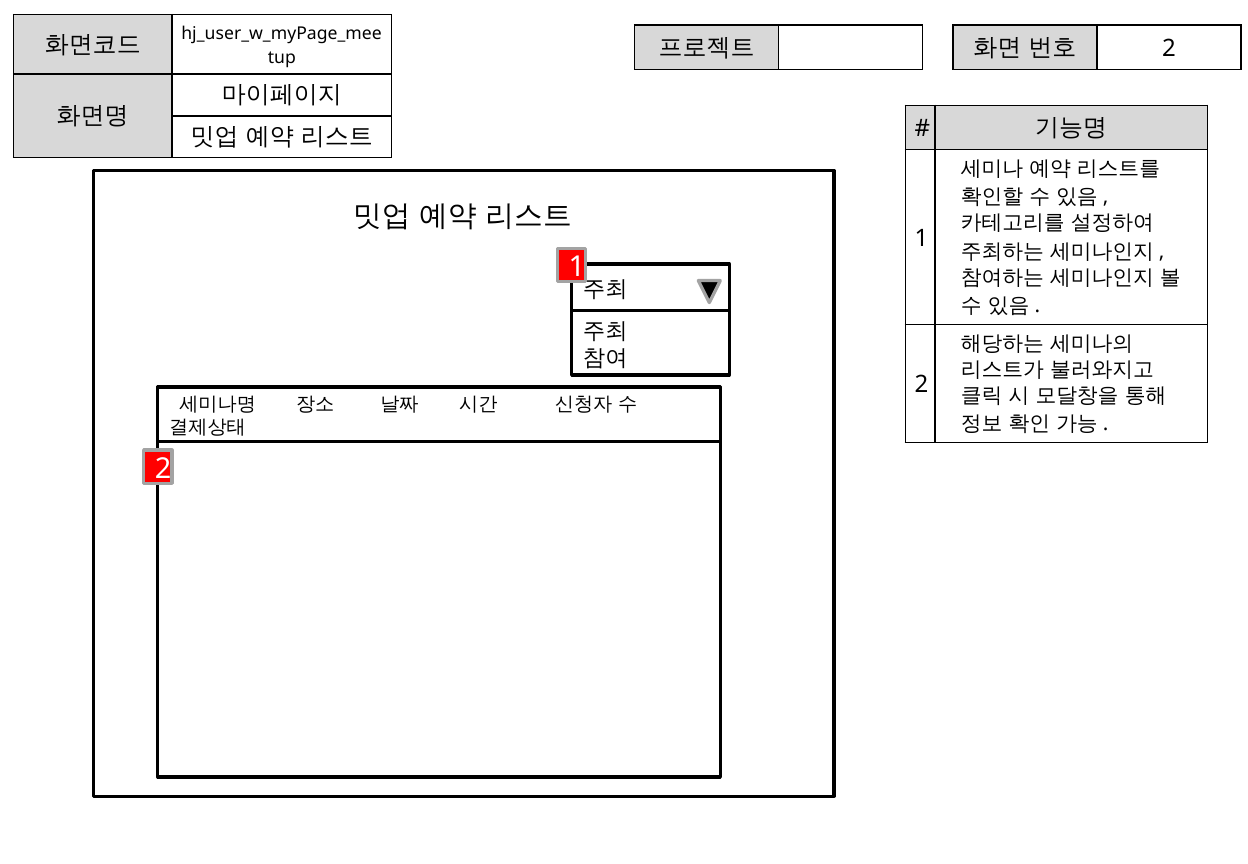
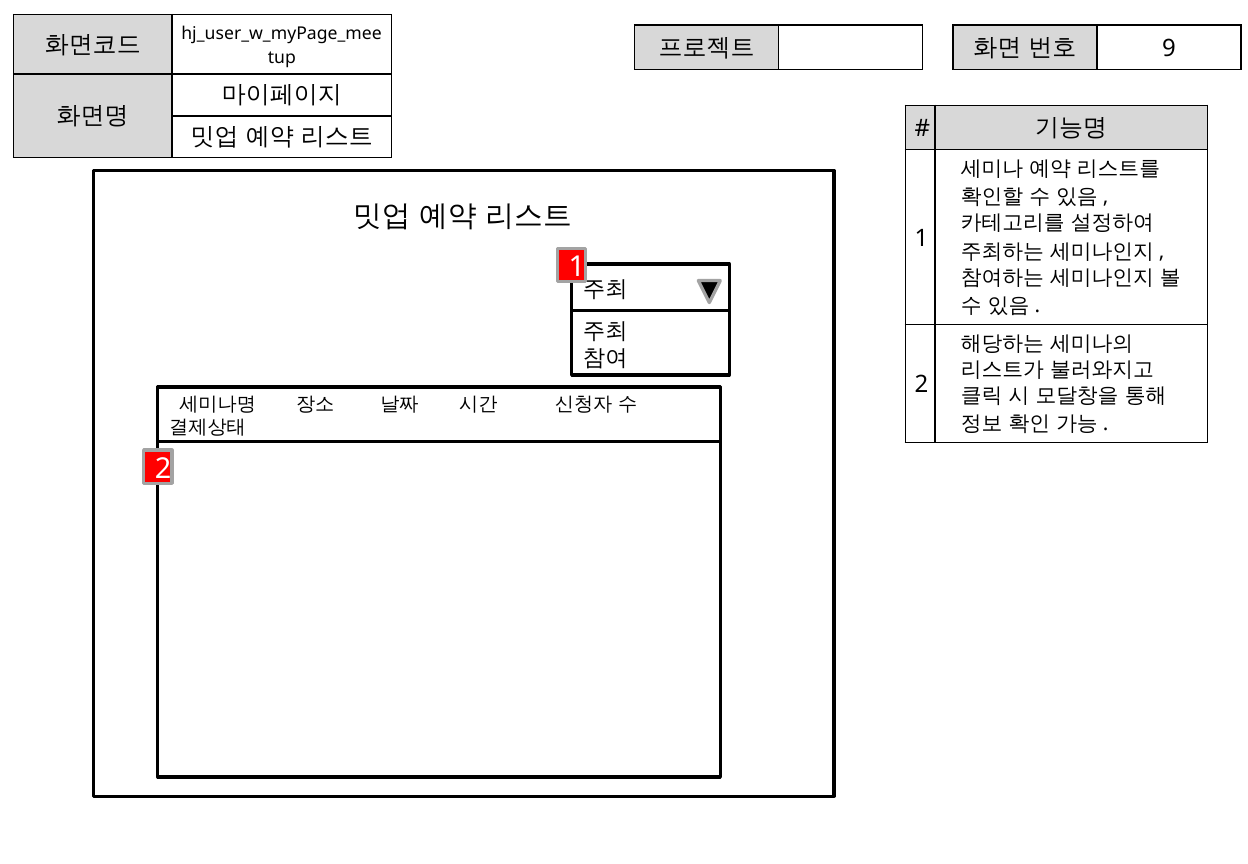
2: 2 -> 9 (1169, 48)
